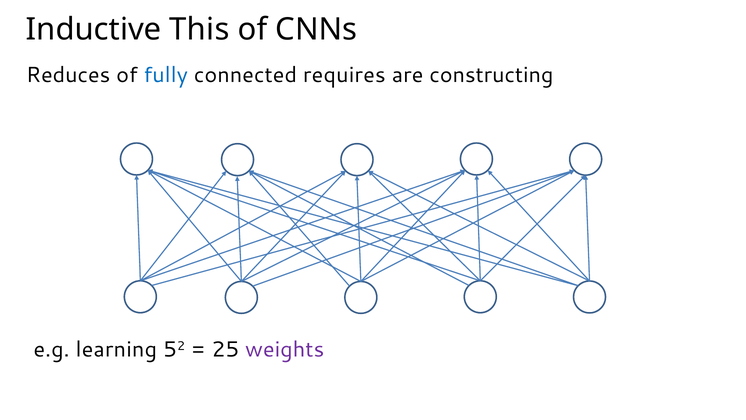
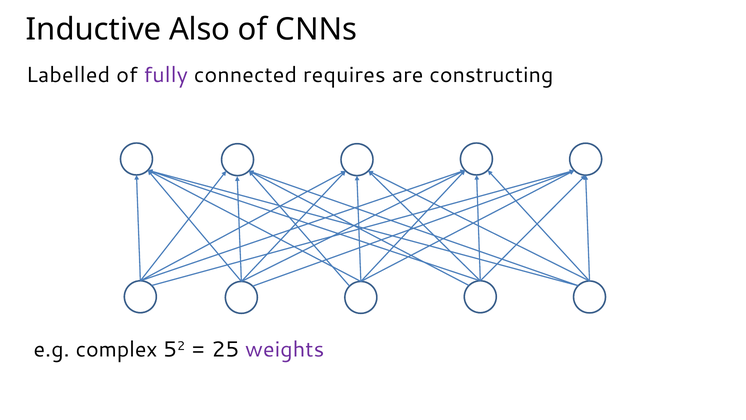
This: This -> Also (200, 29)
Reduces: Reduces -> Labelled (68, 75)
fully colour: blue -> purple (166, 75)
learning: learning -> complex (116, 349)
